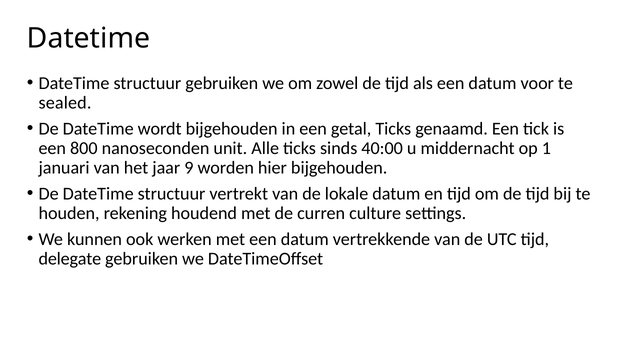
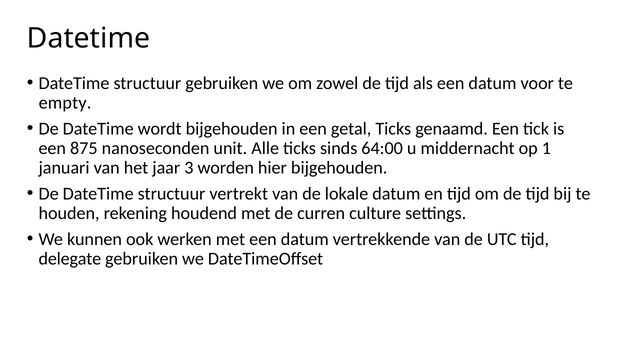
sealed: sealed -> empty (65, 103)
800: 800 -> 875 (84, 148)
40:00: 40:00 -> 64:00 (382, 148)
9: 9 -> 3 (189, 168)
